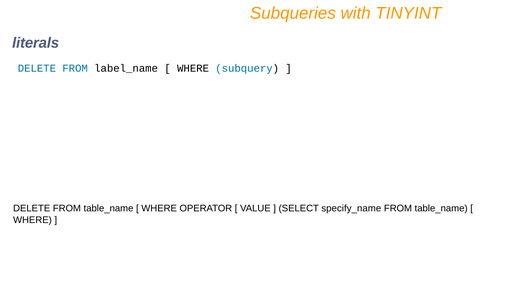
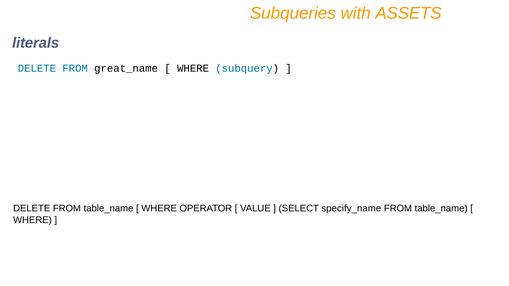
TINYINT: TINYINT -> ASSETS (408, 13)
label_name: label_name -> great_name (126, 68)
